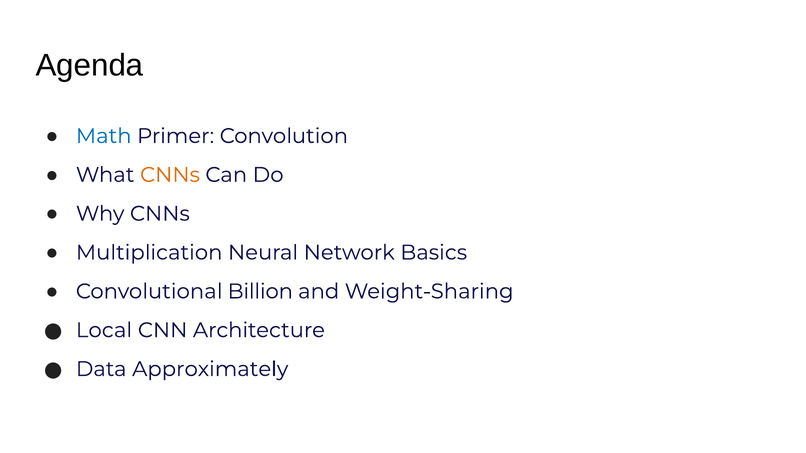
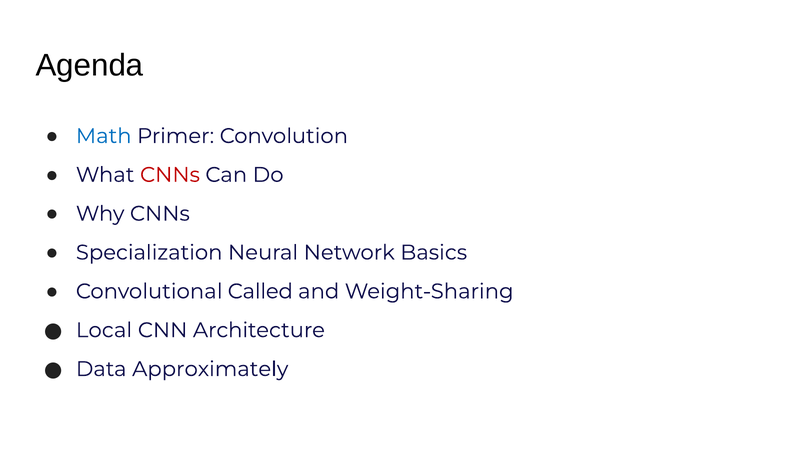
CNNs colour: orange -> red (170, 175)
Multiplication: Multiplication -> Specialization (149, 253)
Billion: Billion -> Called (260, 292)
